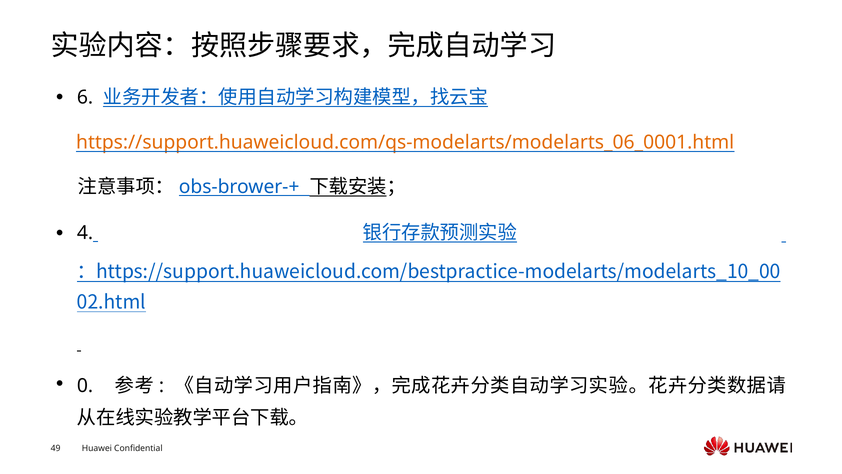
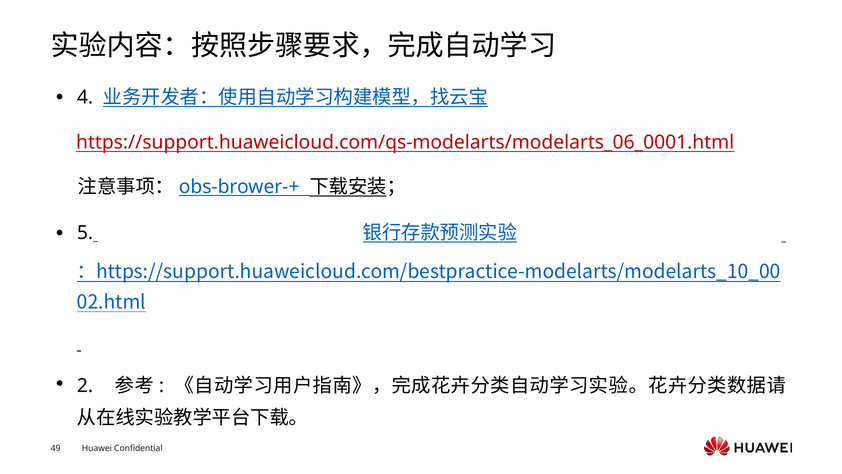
6: 6 -> 4 (85, 97)
https://support.huaweicloud.com/qs-modelarts/modelarts_06_0001.html colour: orange -> red (405, 142)
4: 4 -> 5 (85, 233)
0: 0 -> 2 (85, 385)
